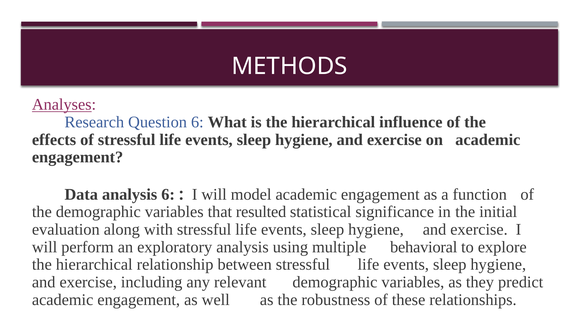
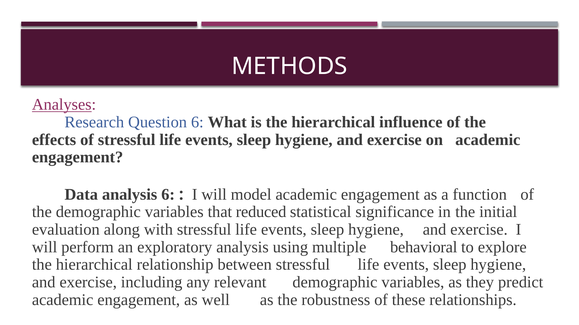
resulted: resulted -> reduced (261, 212)
